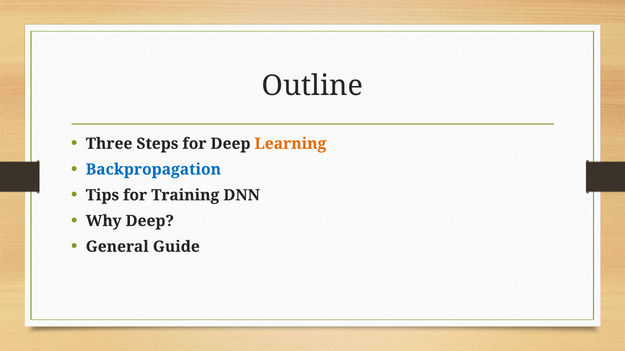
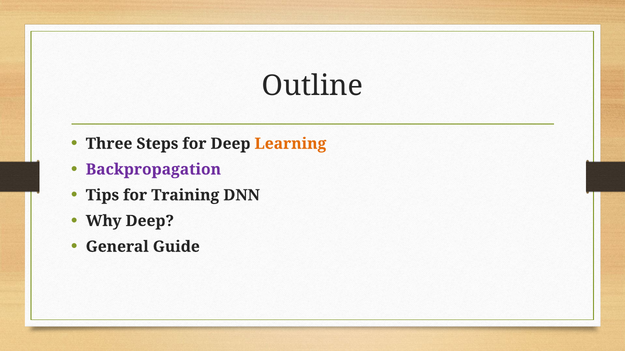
Backpropagation colour: blue -> purple (153, 170)
